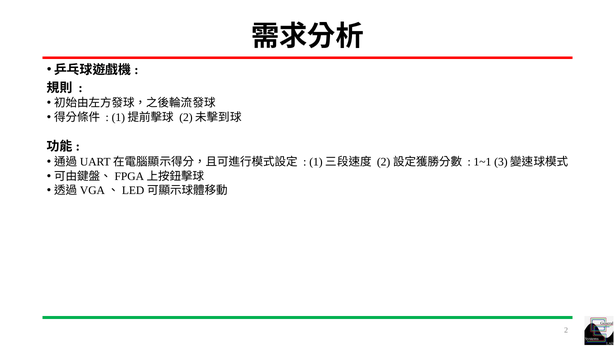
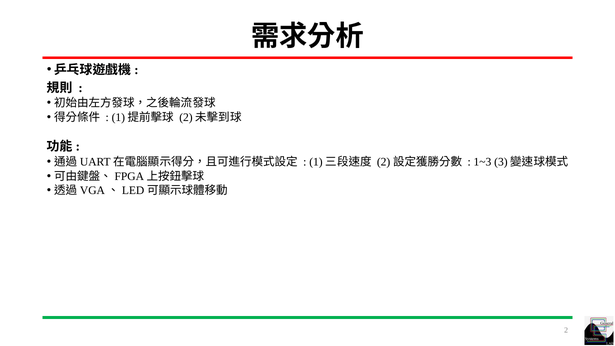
1~1: 1~1 -> 1~3 (482, 162)
